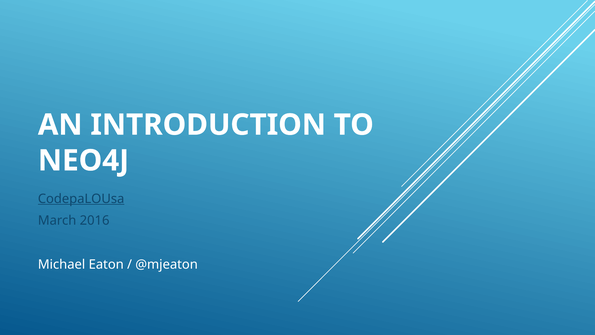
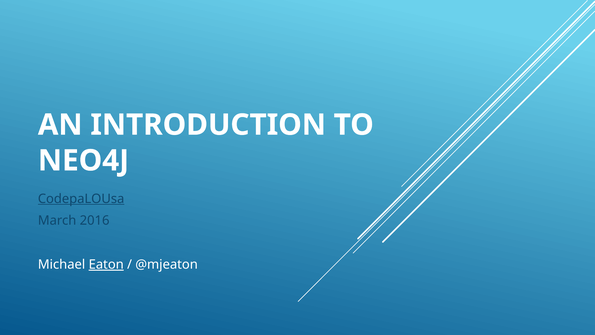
Eaton underline: none -> present (106, 264)
